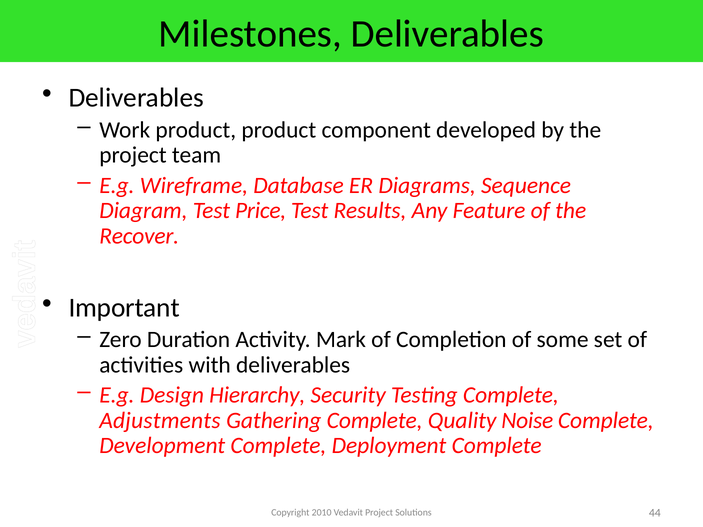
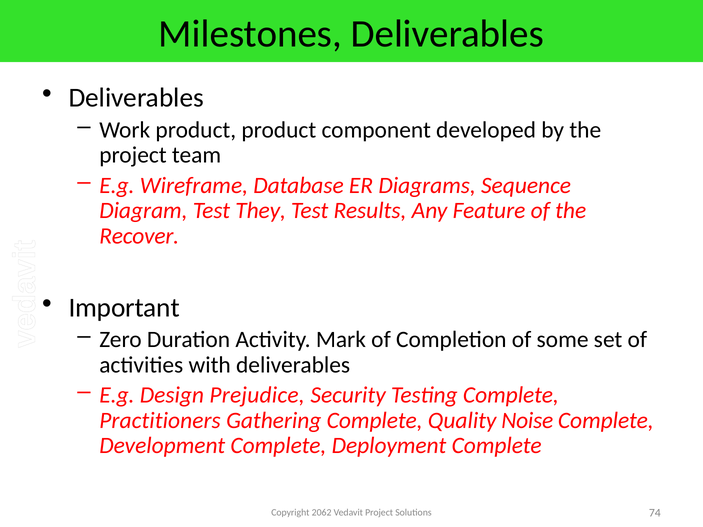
Price: Price -> They (261, 211)
Hierarchy: Hierarchy -> Prejudice (257, 395)
Adjustments: Adjustments -> Practitioners (160, 421)
2010: 2010 -> 2062 (322, 513)
44: 44 -> 74 (655, 513)
